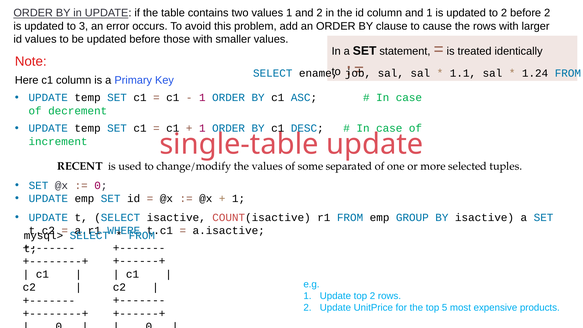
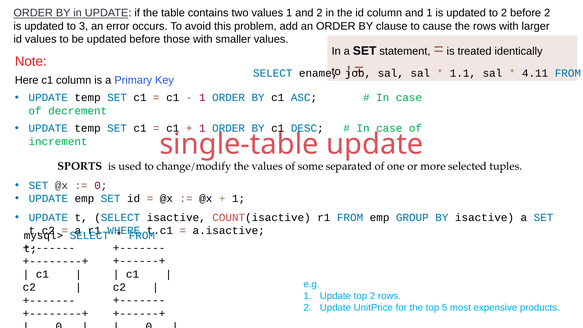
1.24: 1.24 -> 4.11 (535, 73)
RECENT: RECENT -> SPORTS (80, 166)
